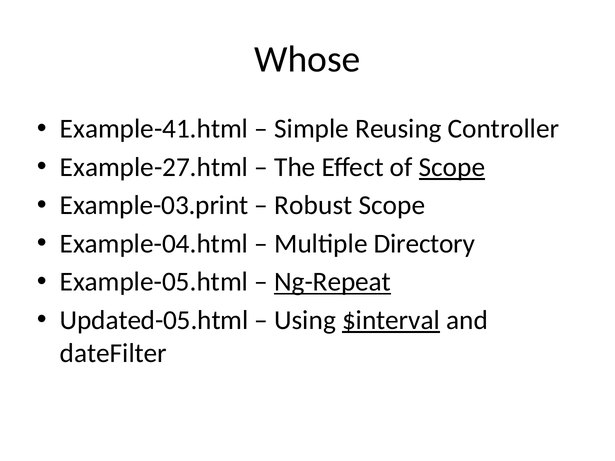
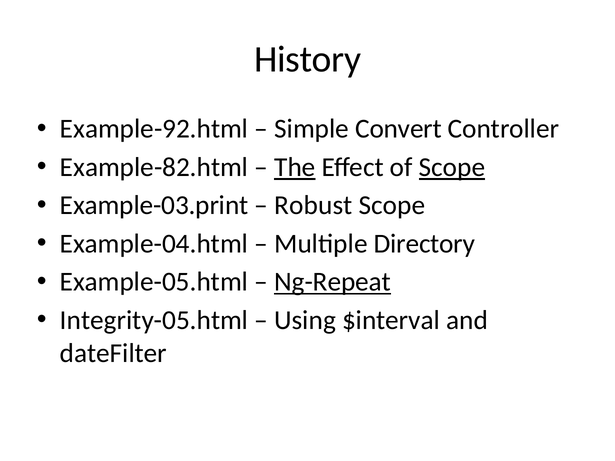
Whose: Whose -> History (308, 60)
Example-41.html: Example-41.html -> Example-92.html (154, 129)
Reusing: Reusing -> Convert (399, 129)
Example-27.html: Example-27.html -> Example-82.html (154, 167)
The underline: none -> present (295, 167)
Updated-05.html: Updated-05.html -> Integrity-05.html (154, 320)
$interval underline: present -> none (391, 320)
